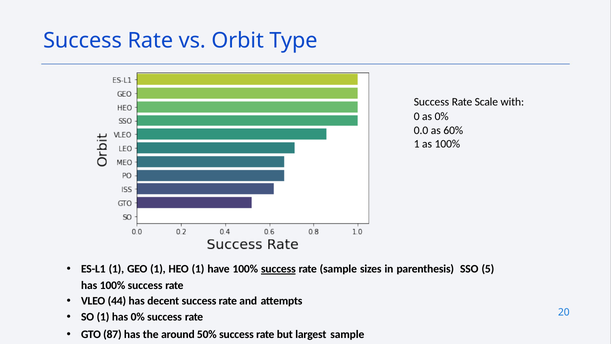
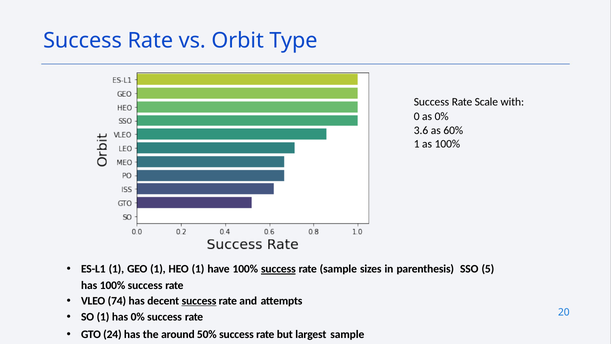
0.0: 0.0 -> 3.6 (421, 130)
44: 44 -> 74 (117, 301)
success underline: none -> present (199, 301)
87: 87 -> 24 (112, 334)
